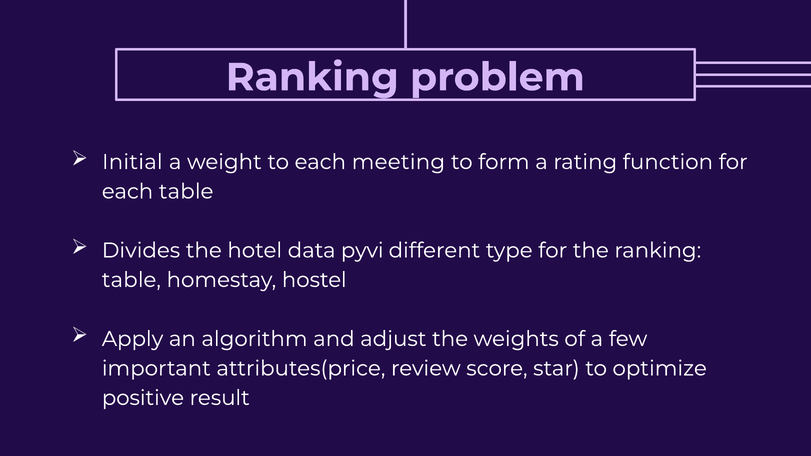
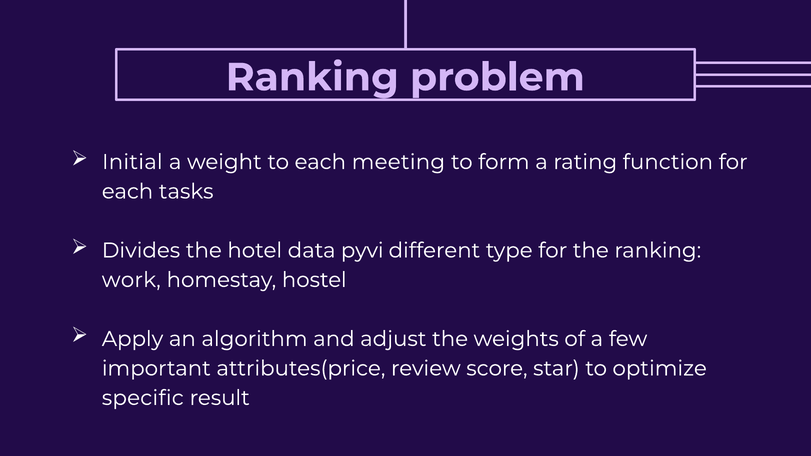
each table: table -> tasks (186, 192)
table: table -> work (131, 280)
positive: positive -> specific (143, 398)
